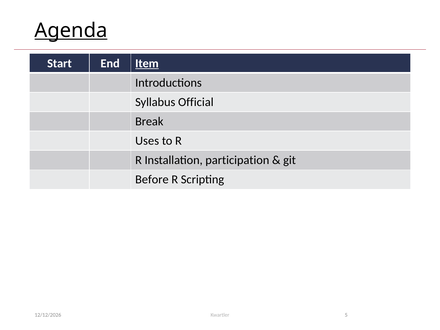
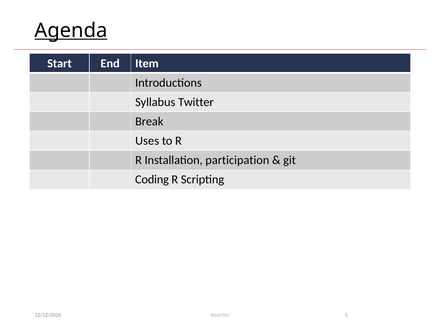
Item underline: present -> none (147, 63)
Official: Official -> Twitter (196, 102)
Before: Before -> Coding (152, 180)
